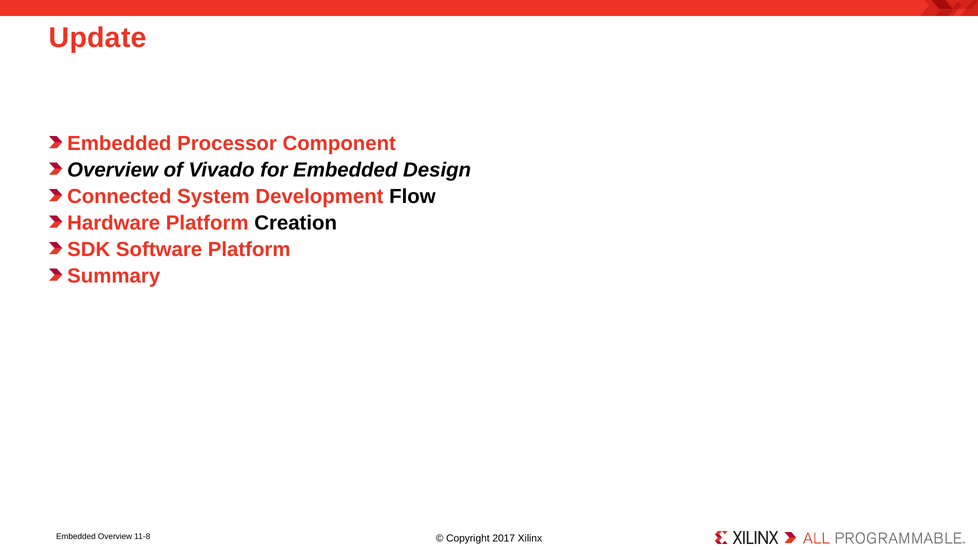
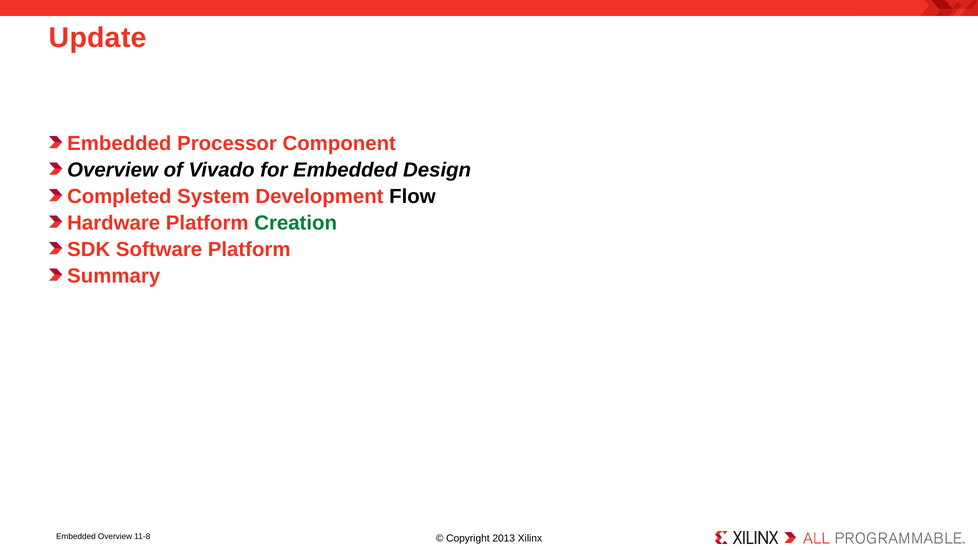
Connected: Connected -> Completed (119, 197)
Creation colour: black -> green (296, 223)
2017: 2017 -> 2013 (504, 538)
